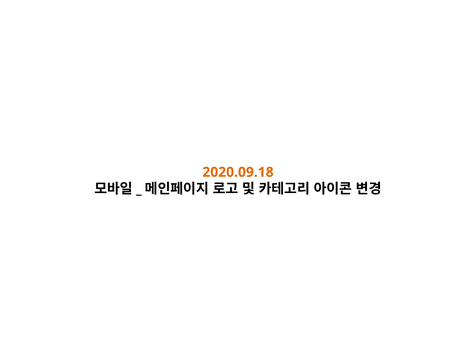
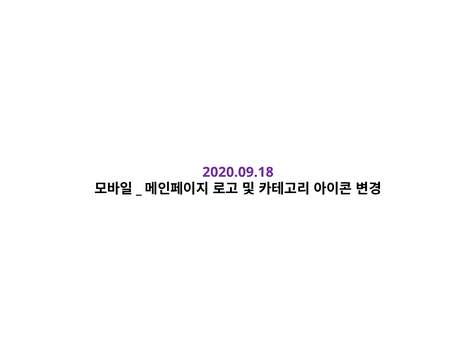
2020.09.18 colour: orange -> purple (238, 172)
